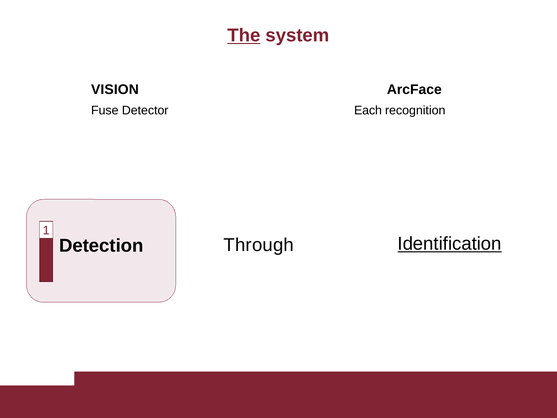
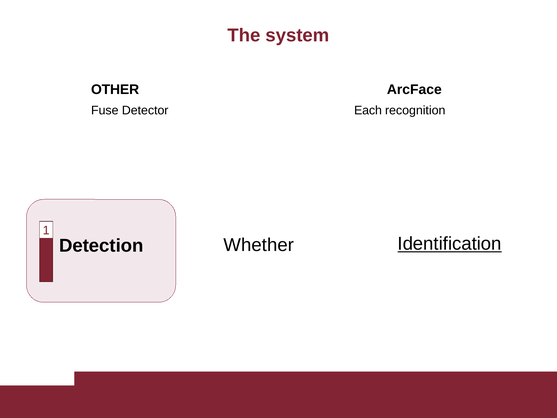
The underline: present -> none (244, 35)
VISION: VISION -> OTHER (115, 89)
Through: Through -> Whether (259, 245)
